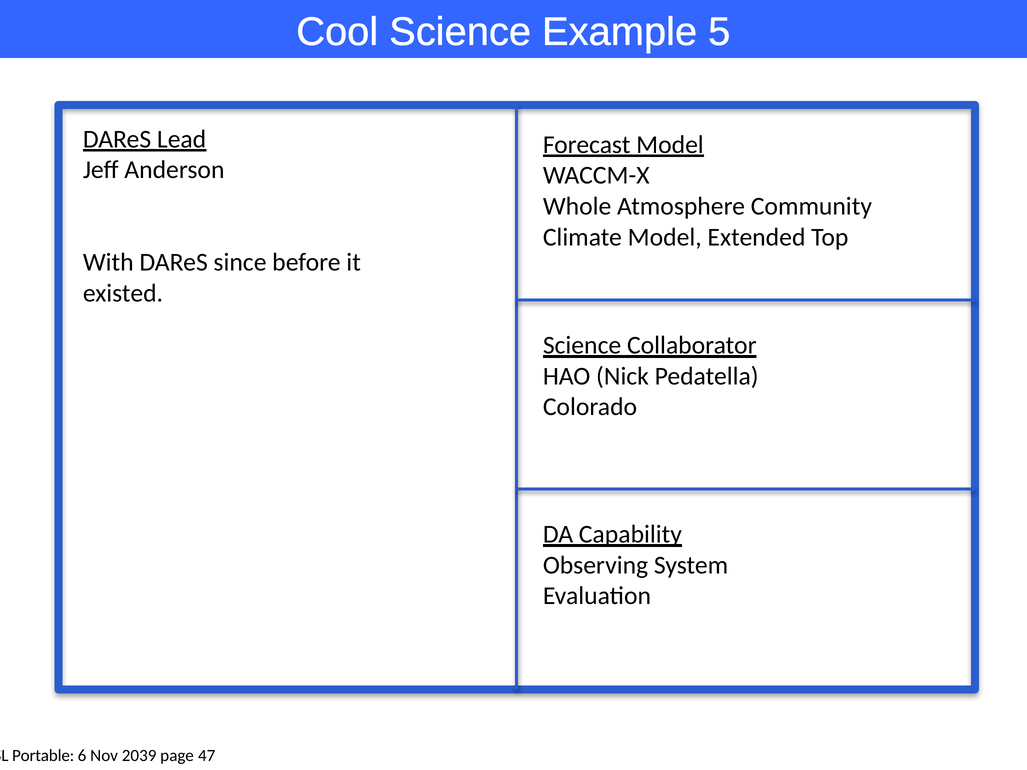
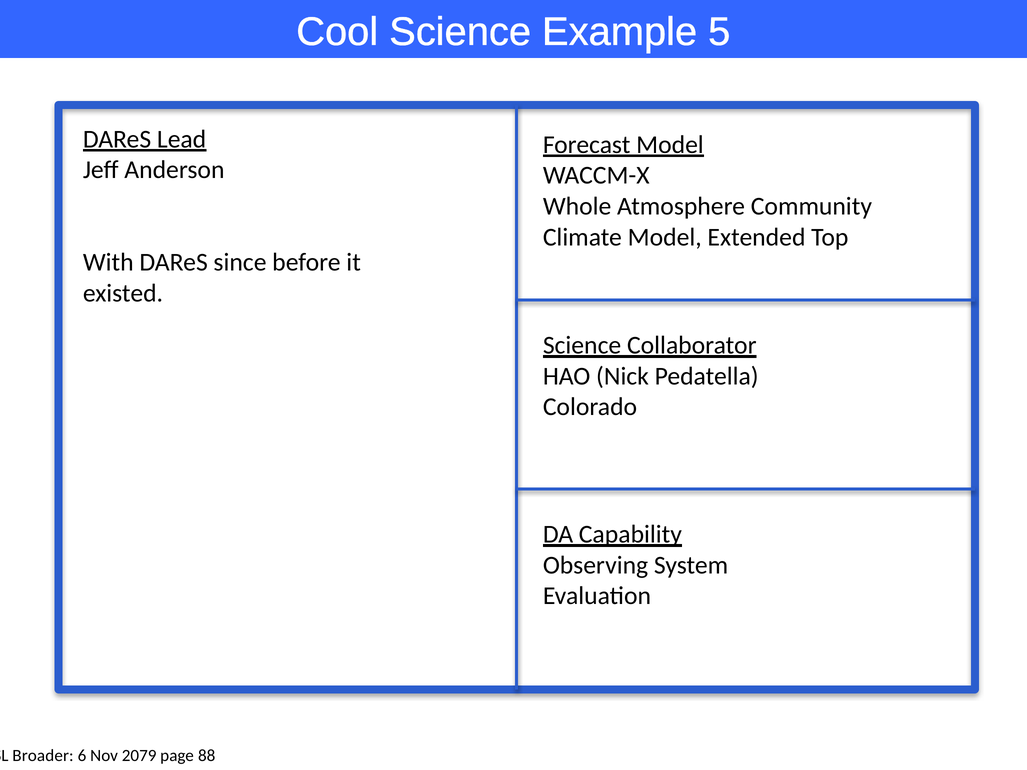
Portable: Portable -> Broader (43, 756)
2039: 2039 -> 2079 (139, 756)
47: 47 -> 88 (207, 756)
